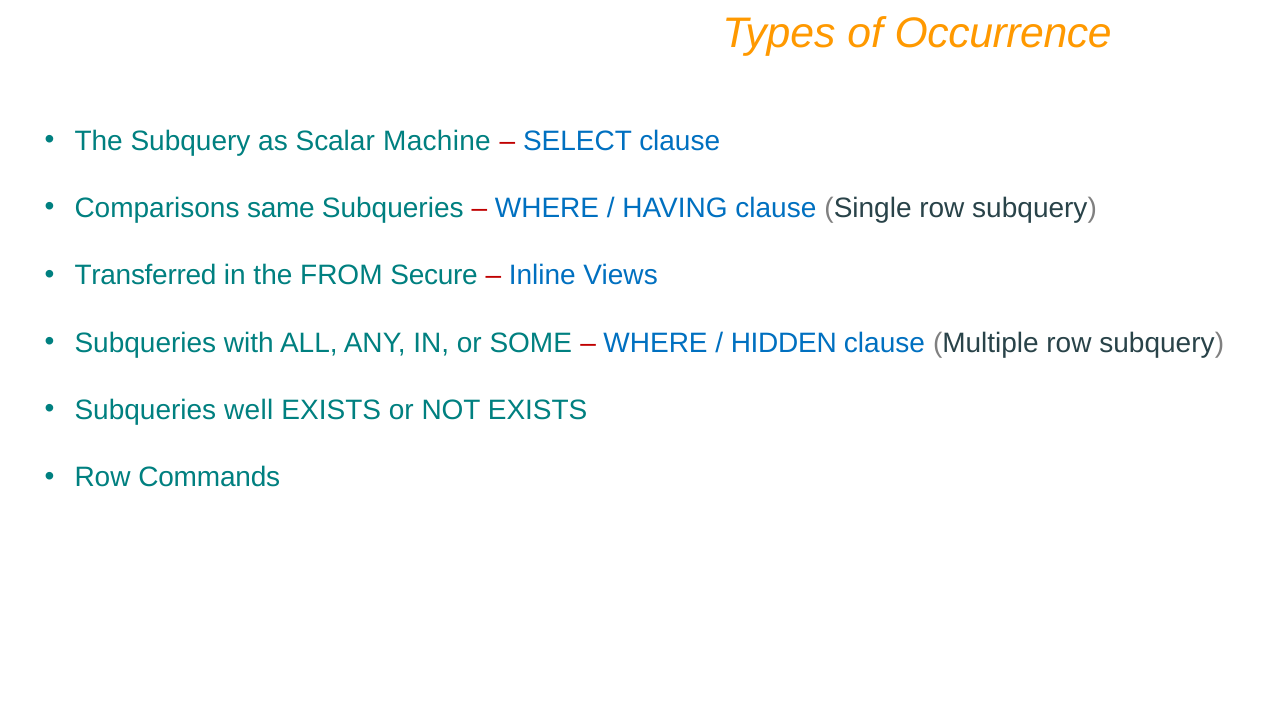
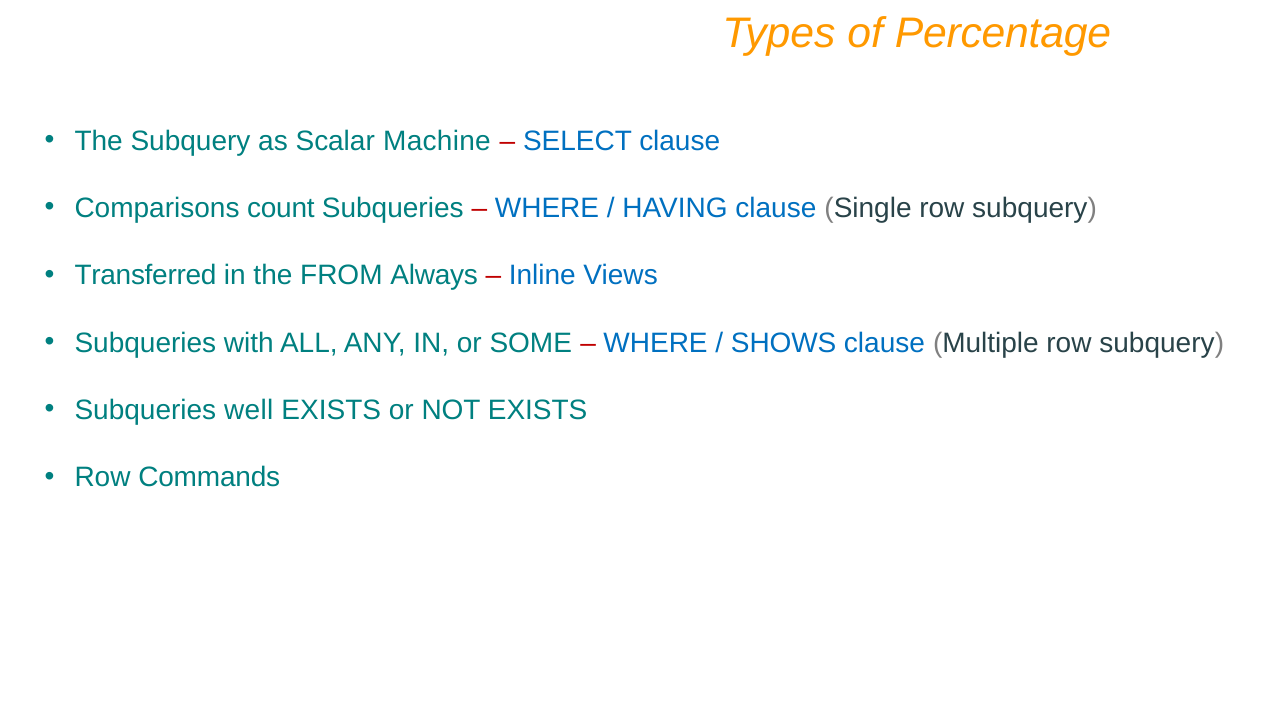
Occurrence: Occurrence -> Percentage (1003, 33)
same: same -> count (281, 208)
Secure: Secure -> Always (434, 275)
HIDDEN: HIDDEN -> SHOWS (784, 343)
